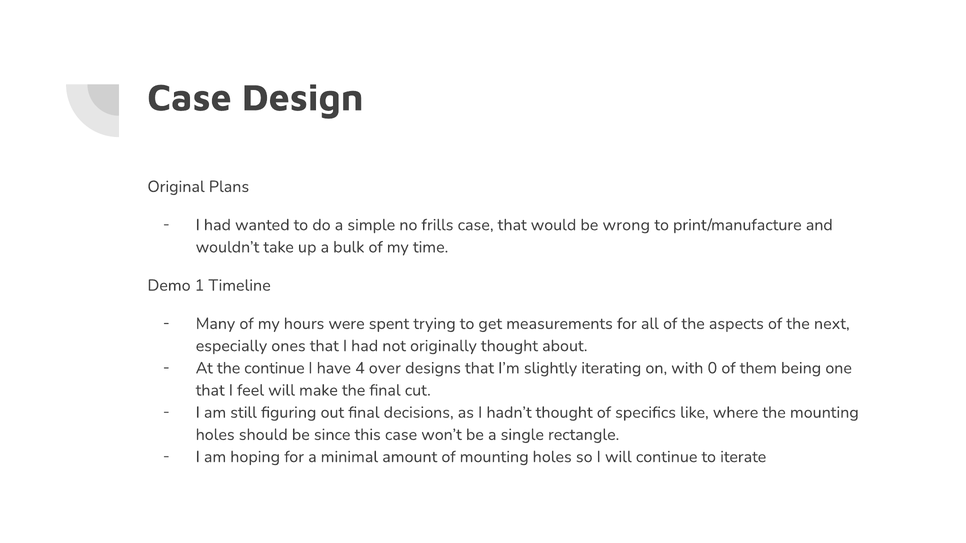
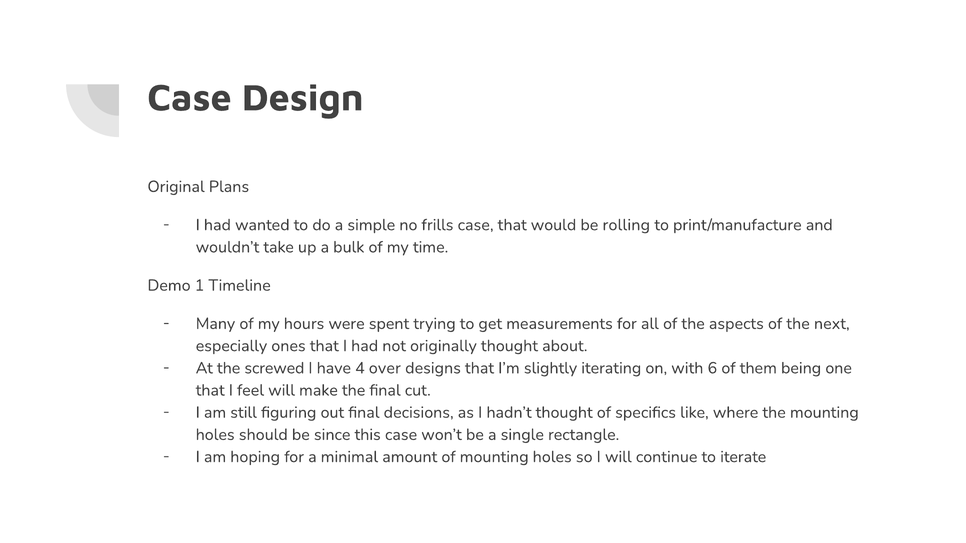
wrong: wrong -> rolling (626, 225)
the continue: continue -> screwed (274, 368)
0: 0 -> 6 (712, 368)
